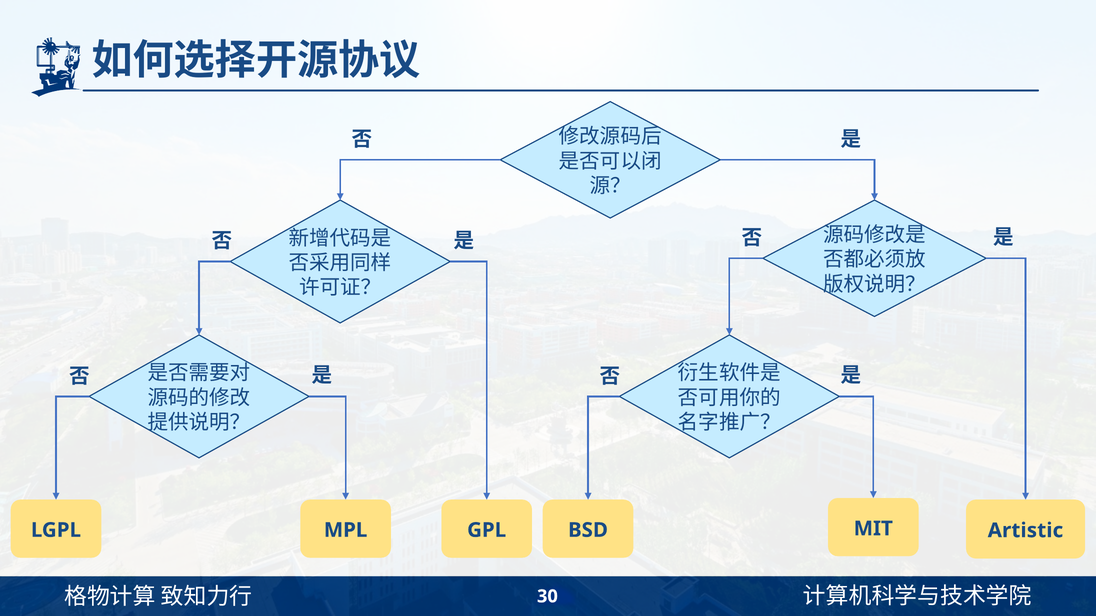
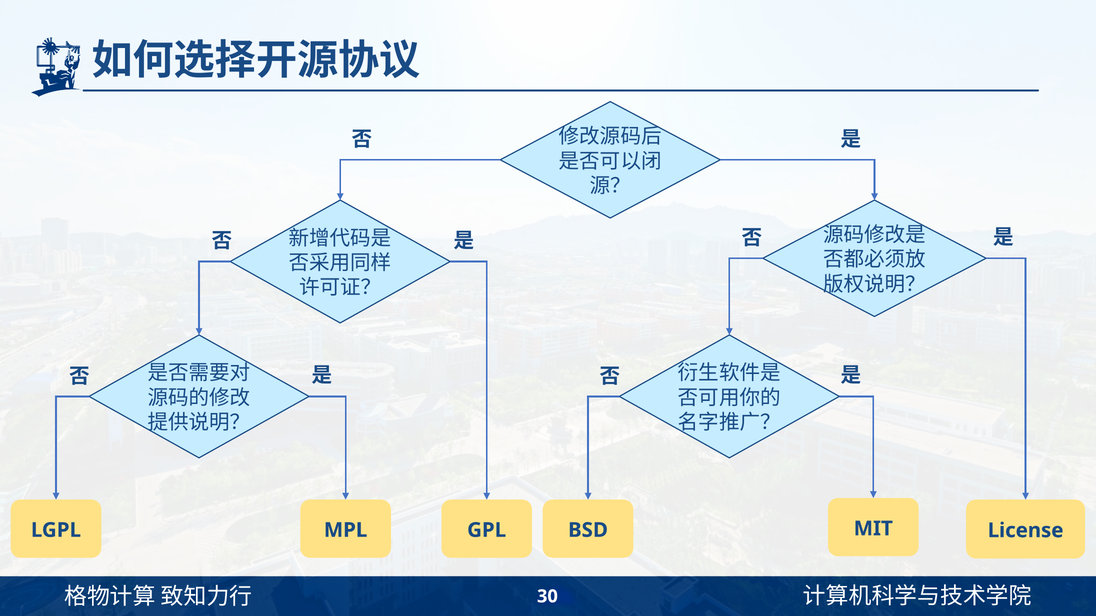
Artistic: Artistic -> License (1026, 531)
